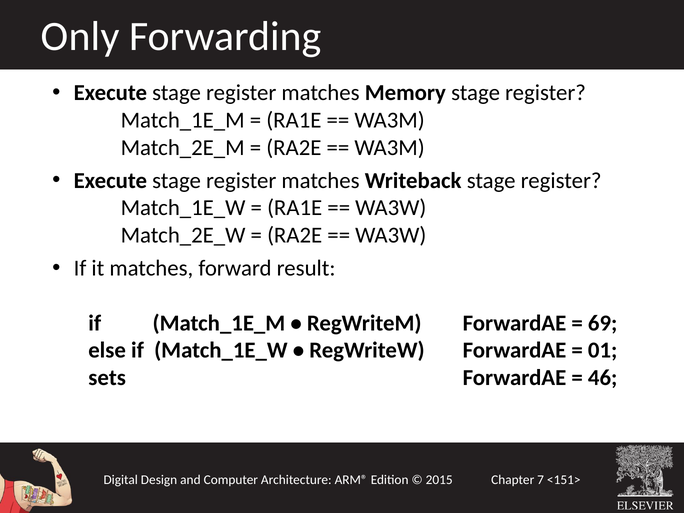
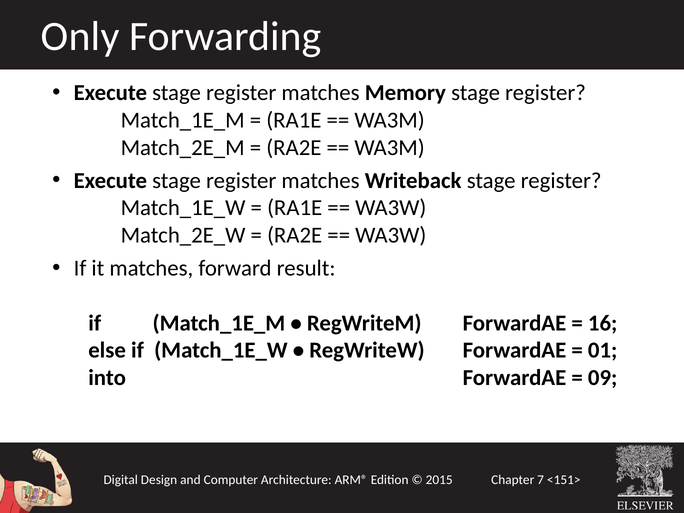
69: 69 -> 16 (603, 323)
sets: sets -> into (107, 378)
46: 46 -> 09 (603, 378)
